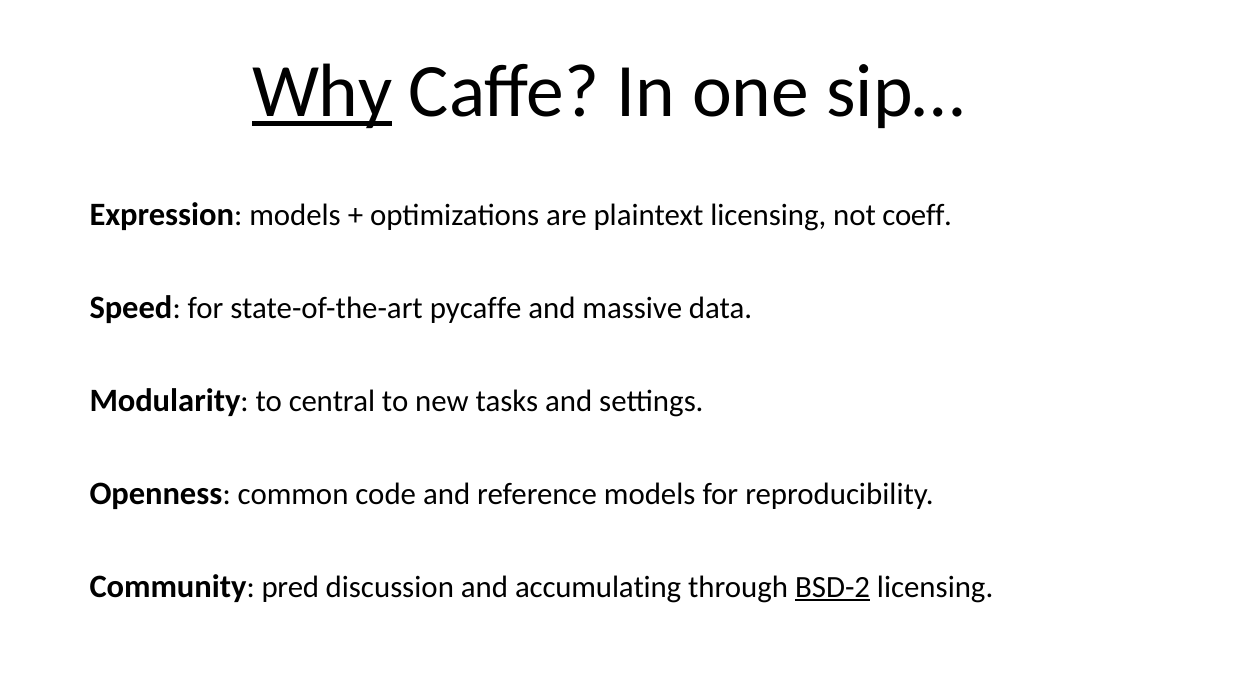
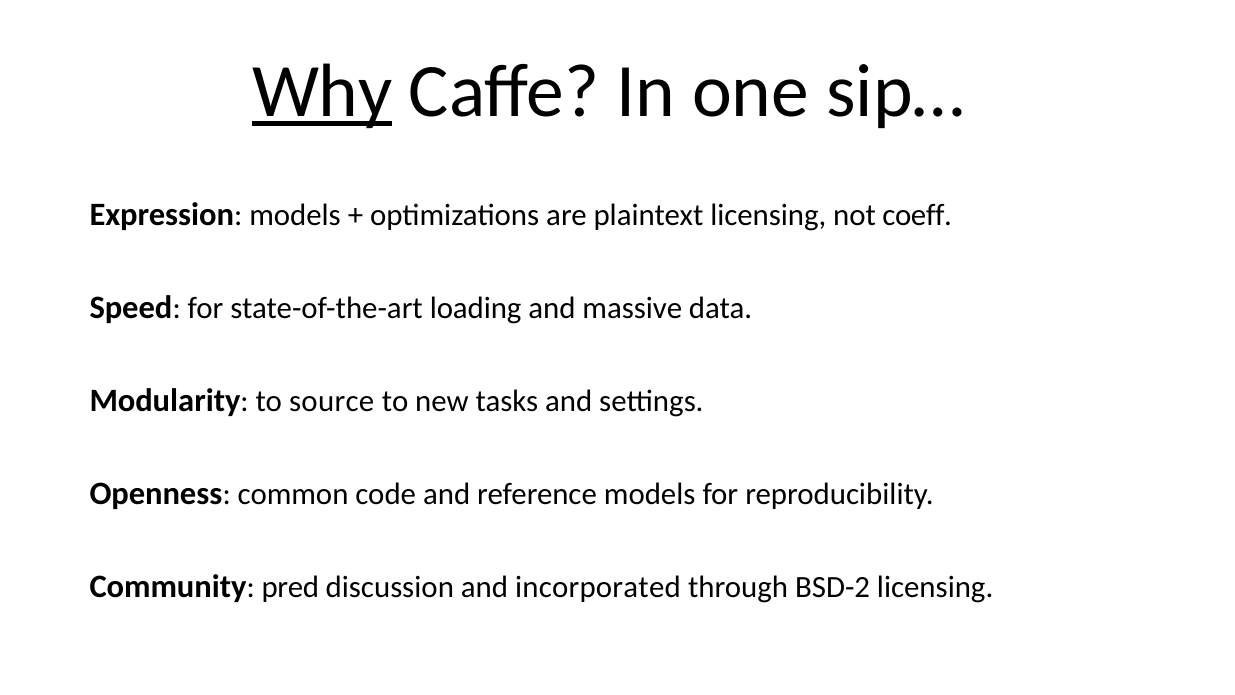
pycaffe: pycaffe -> loading (476, 308)
central: central -> source (332, 401)
accumulating: accumulating -> incorporated (598, 587)
BSD-2 underline: present -> none (833, 587)
